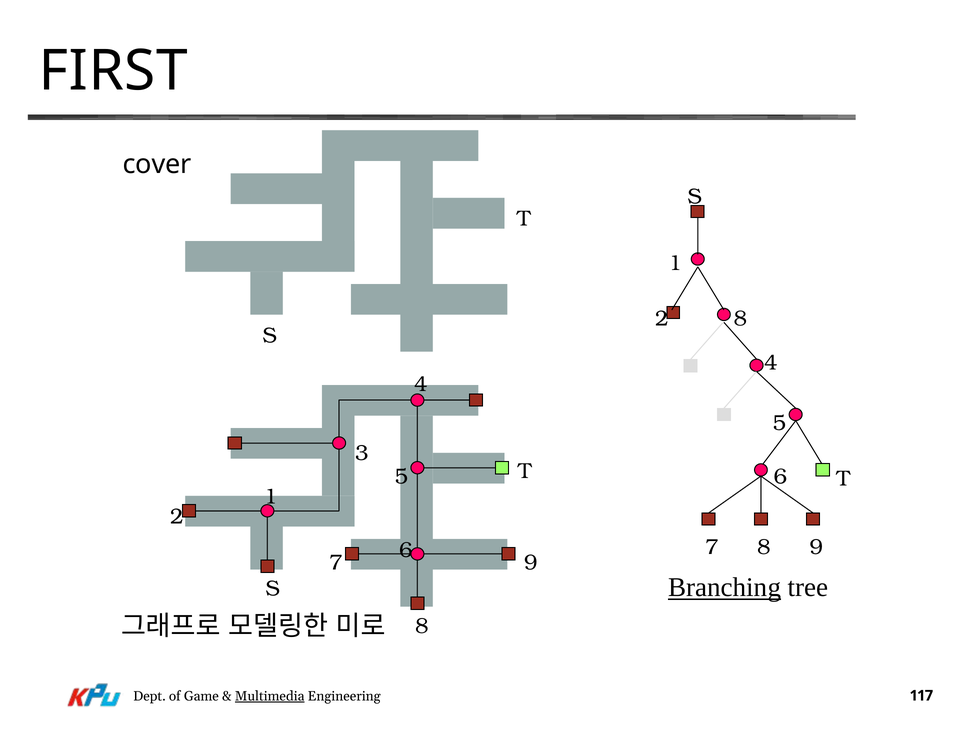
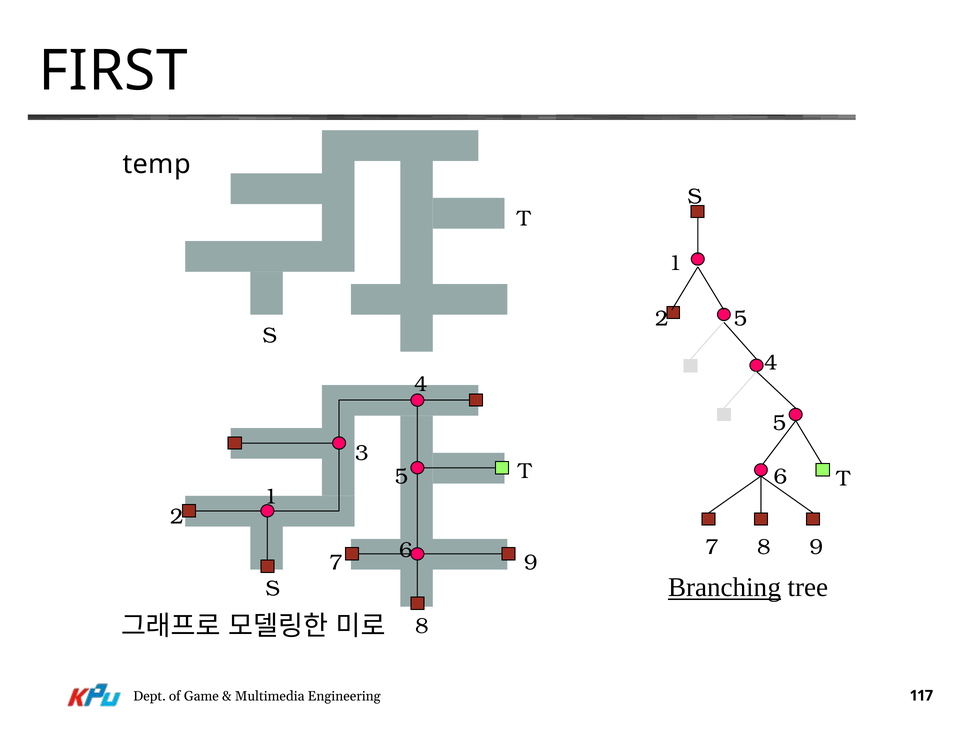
cover: cover -> temp (157, 164)
2 8: 8 -> 5 (740, 319)
Multimedia underline: present -> none (270, 697)
